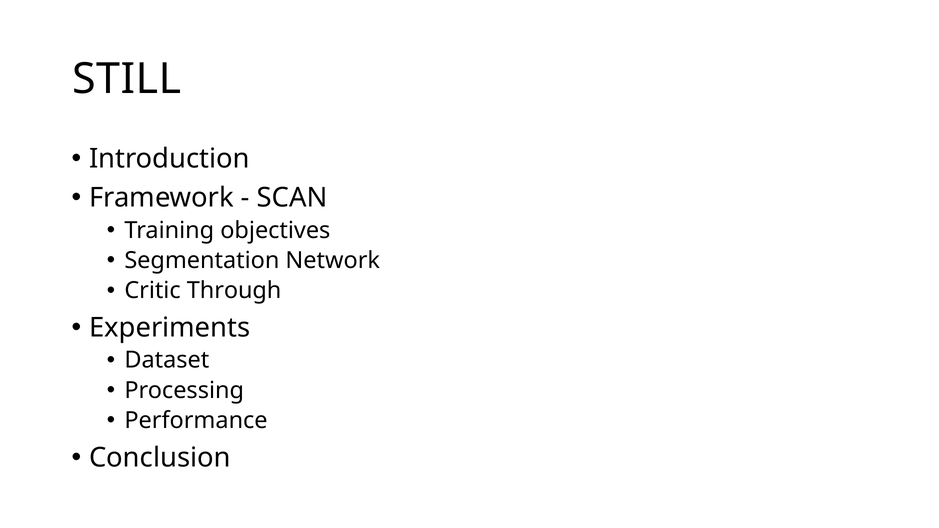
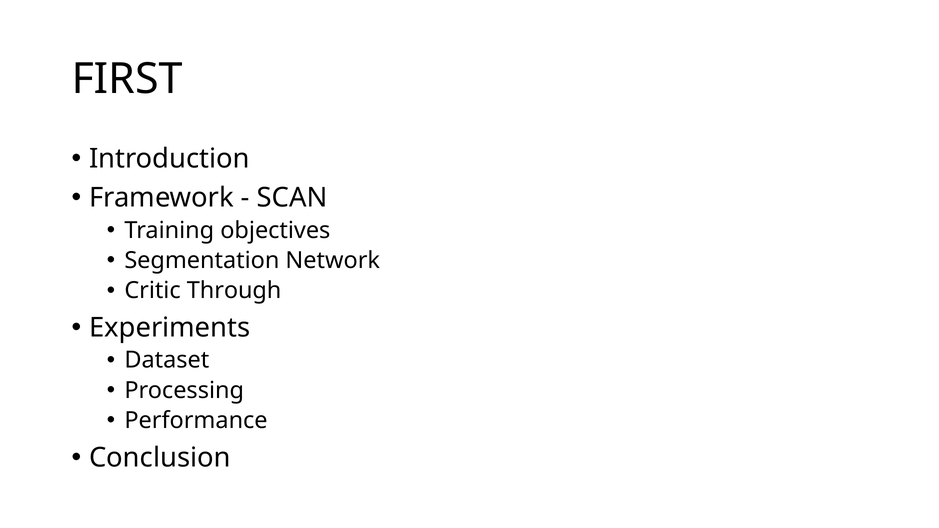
STILL: STILL -> FIRST (127, 79)
